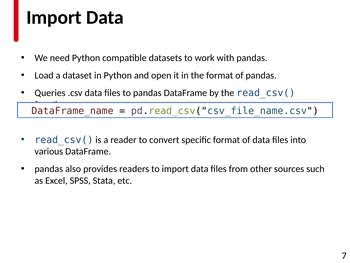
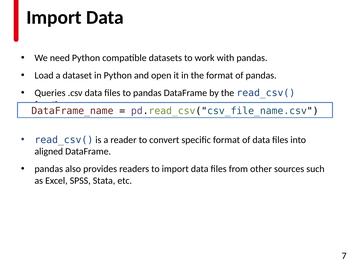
various: various -> aligned (49, 151)
